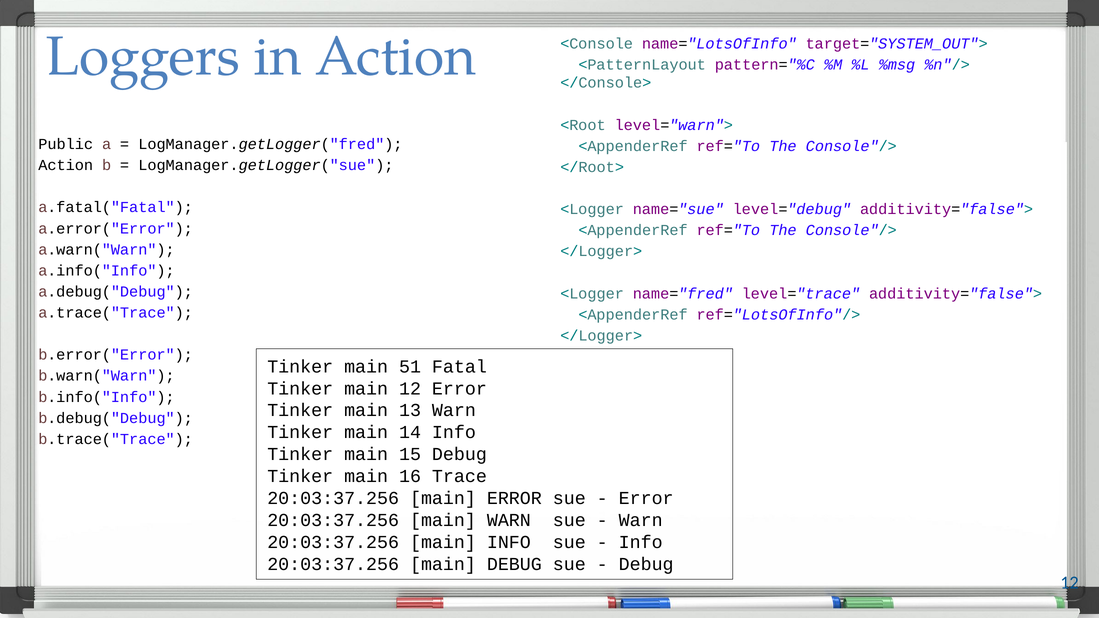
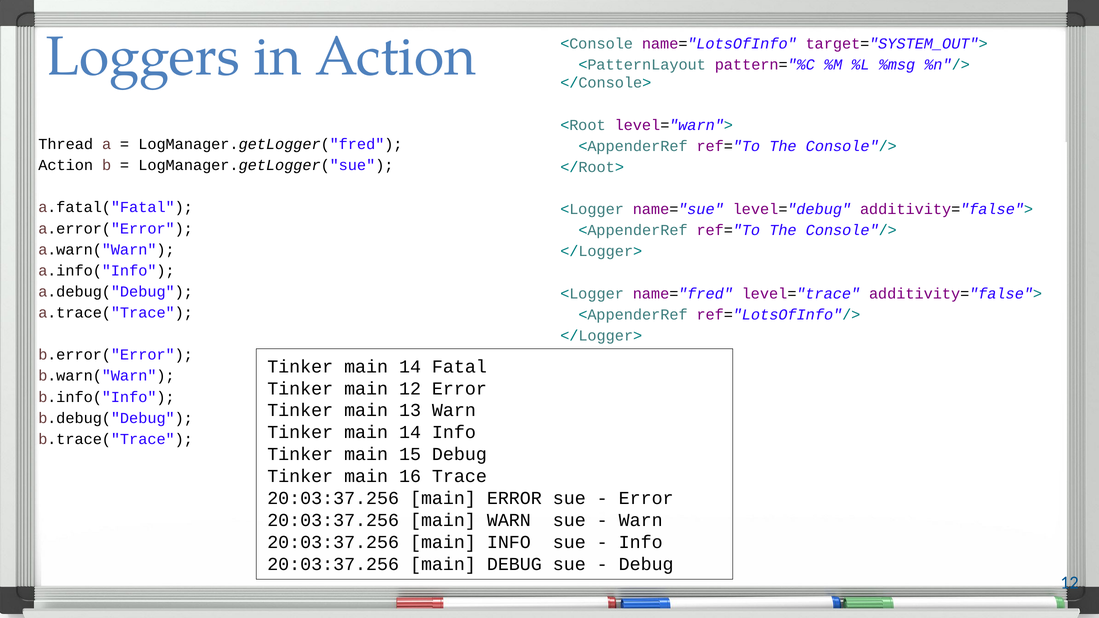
Public: Public -> Thread (66, 144)
51: 51 -> 14 (410, 367)
